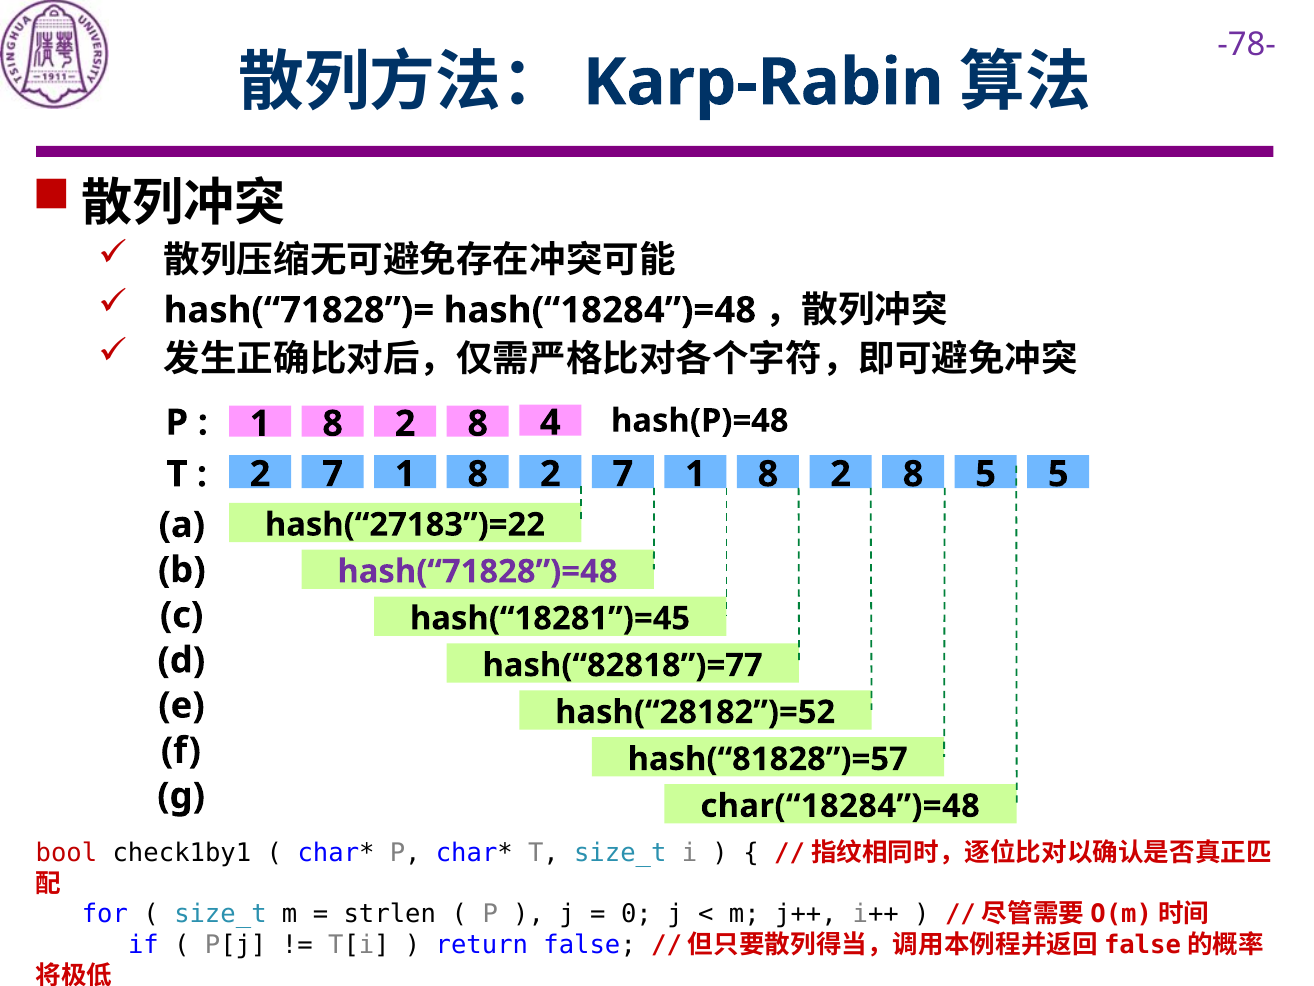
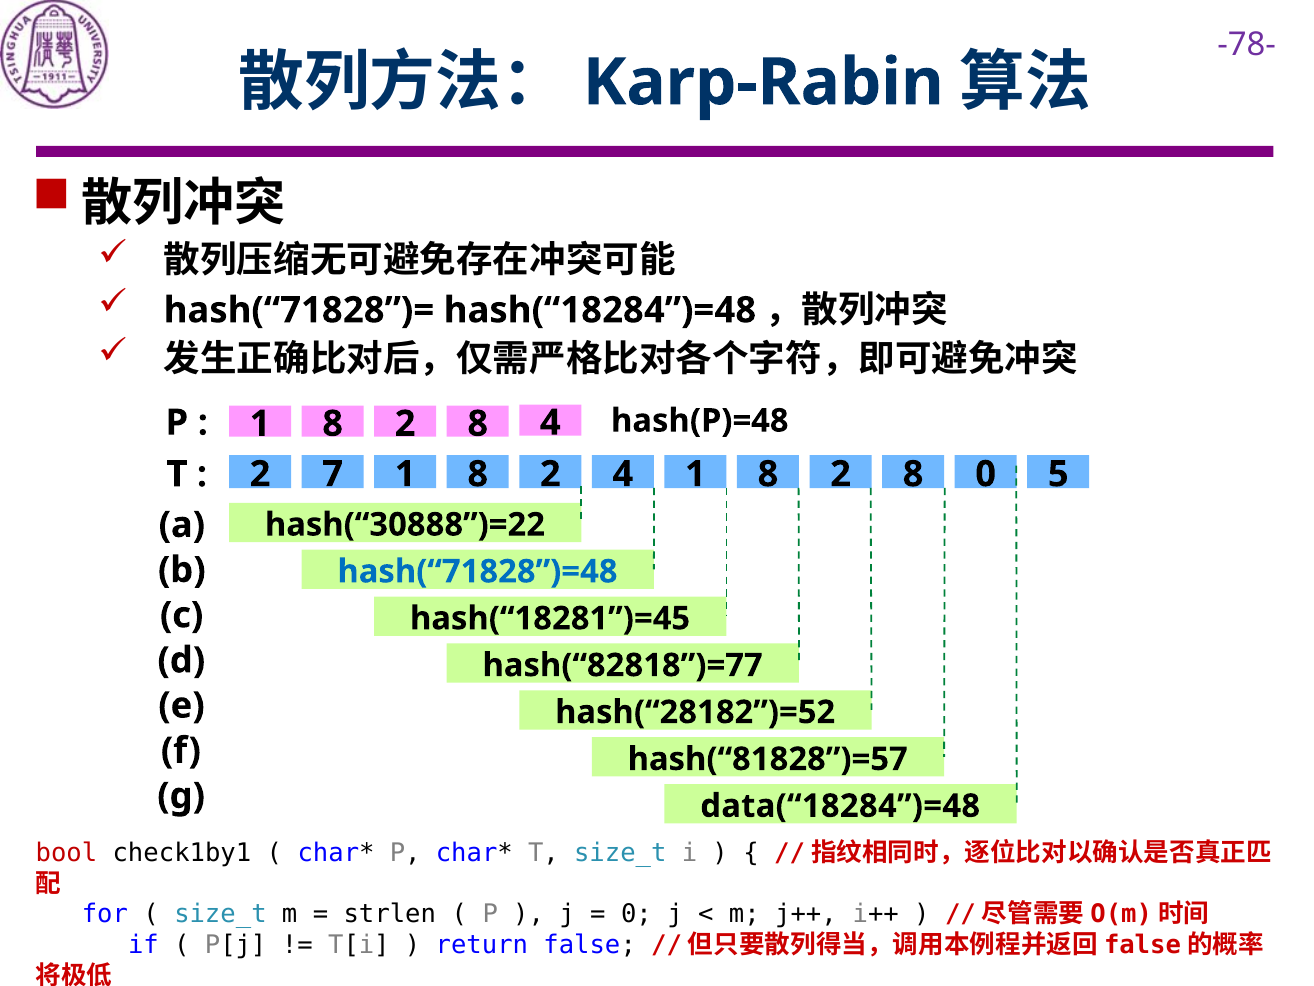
8 2 7: 7 -> 4 (623, 474)
8 5: 5 -> 0 (986, 474)
hash(“27183”)=22: hash(“27183”)=22 -> hash(“30888”)=22 (405, 524)
hash(“71828”)=48 colour: purple -> blue (478, 571)
char(“18284”)=48: char(“18284”)=48 -> data(“18284”)=48 (840, 806)
